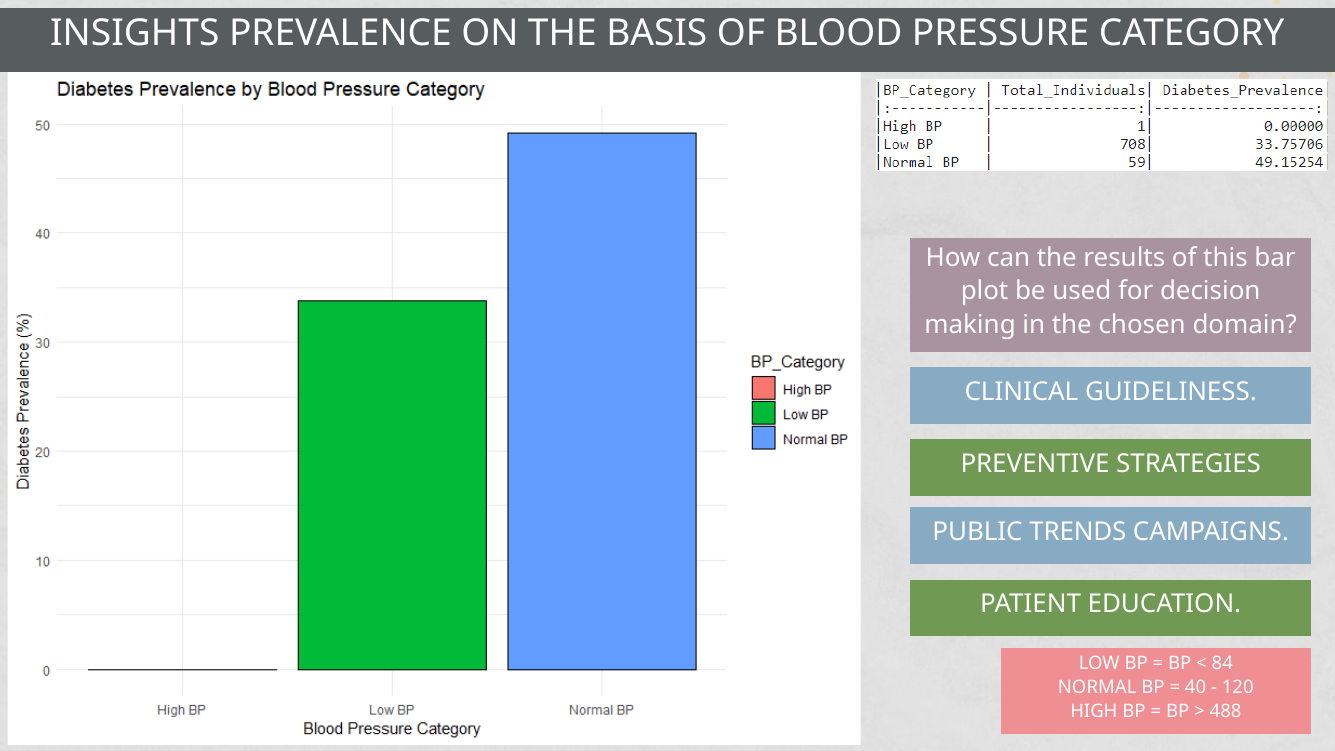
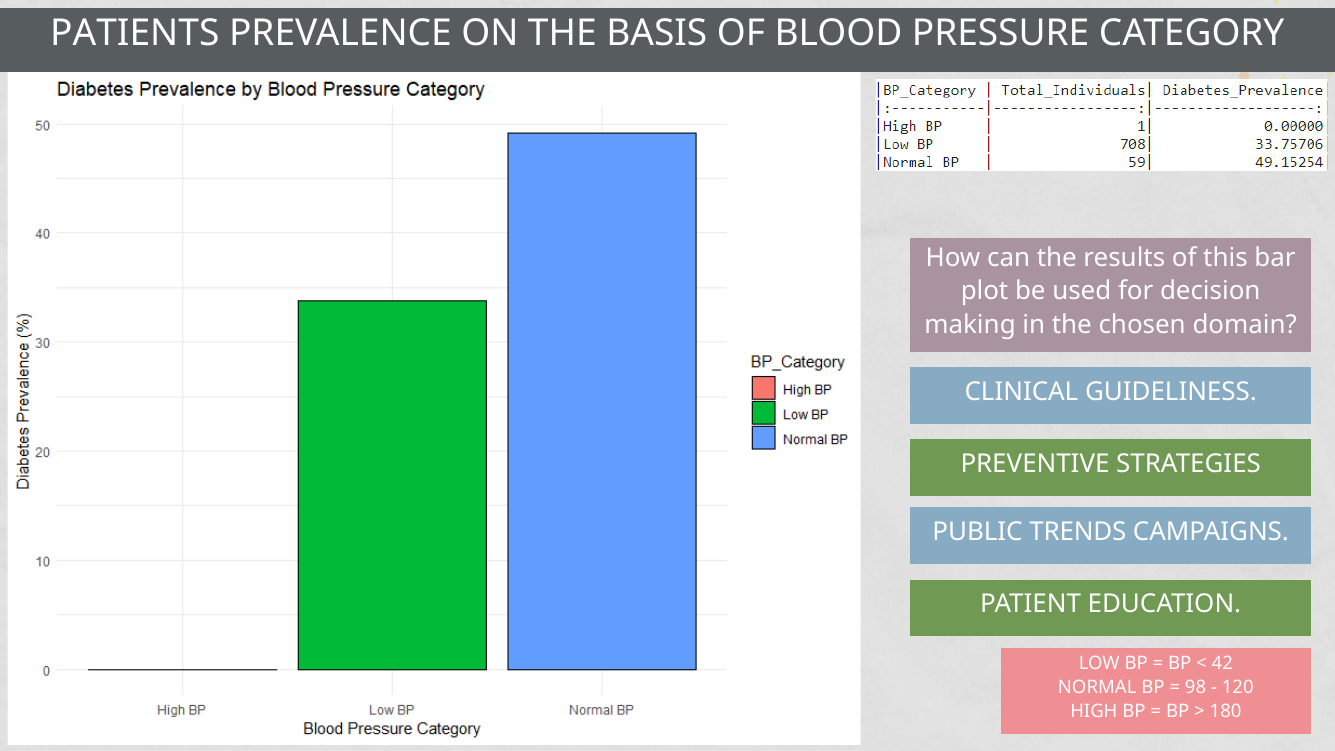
INSIGHTS: INSIGHTS -> PATIENTS (135, 33)
84: 84 -> 42 (1222, 664)
40: 40 -> 98 (1196, 688)
488: 488 -> 180 (1226, 712)
